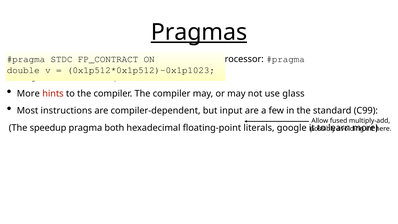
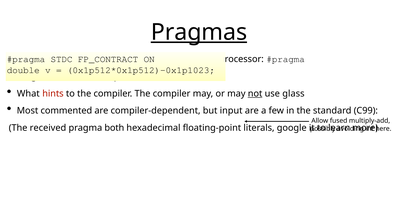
More: More -> What (28, 94)
not underline: none -> present (255, 94)
instructions: instructions -> commented (66, 111)
speedup: speedup -> received (48, 128)
